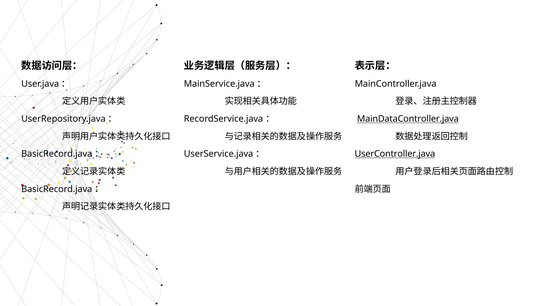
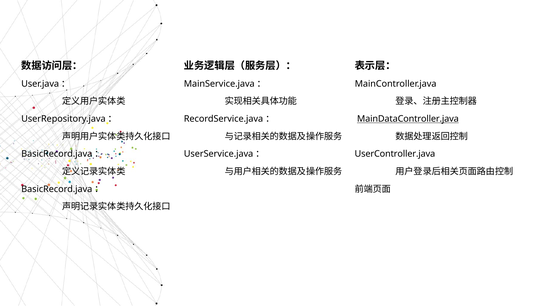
UserController.java underline: present -> none (395, 154)
